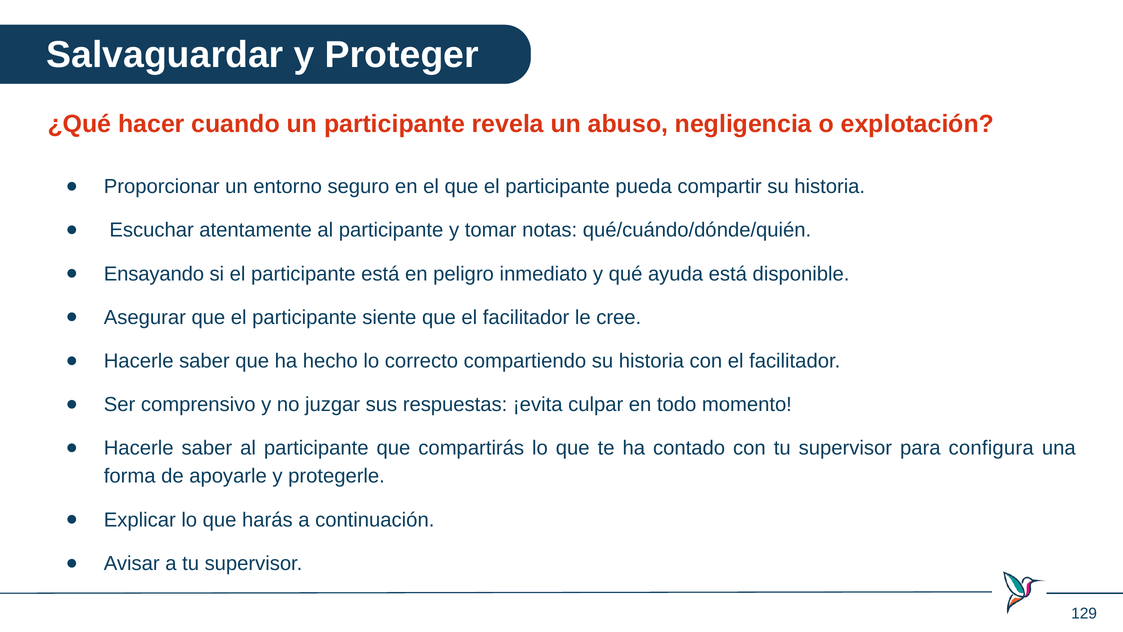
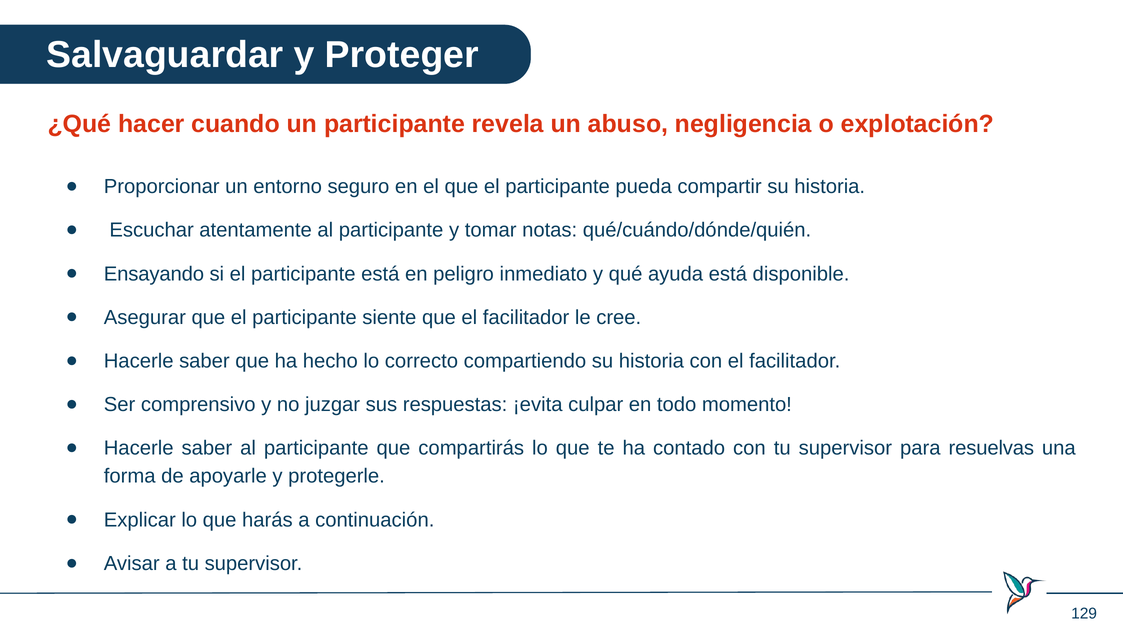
configura: configura -> resuelvas (991, 448)
